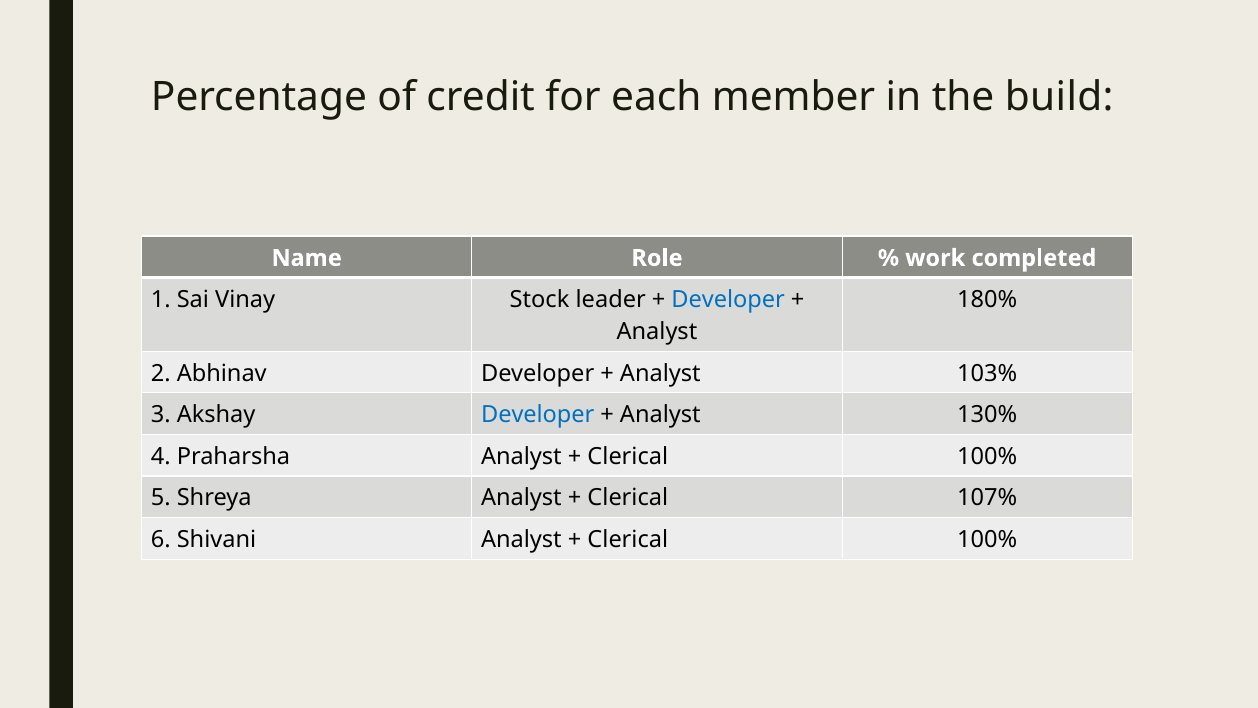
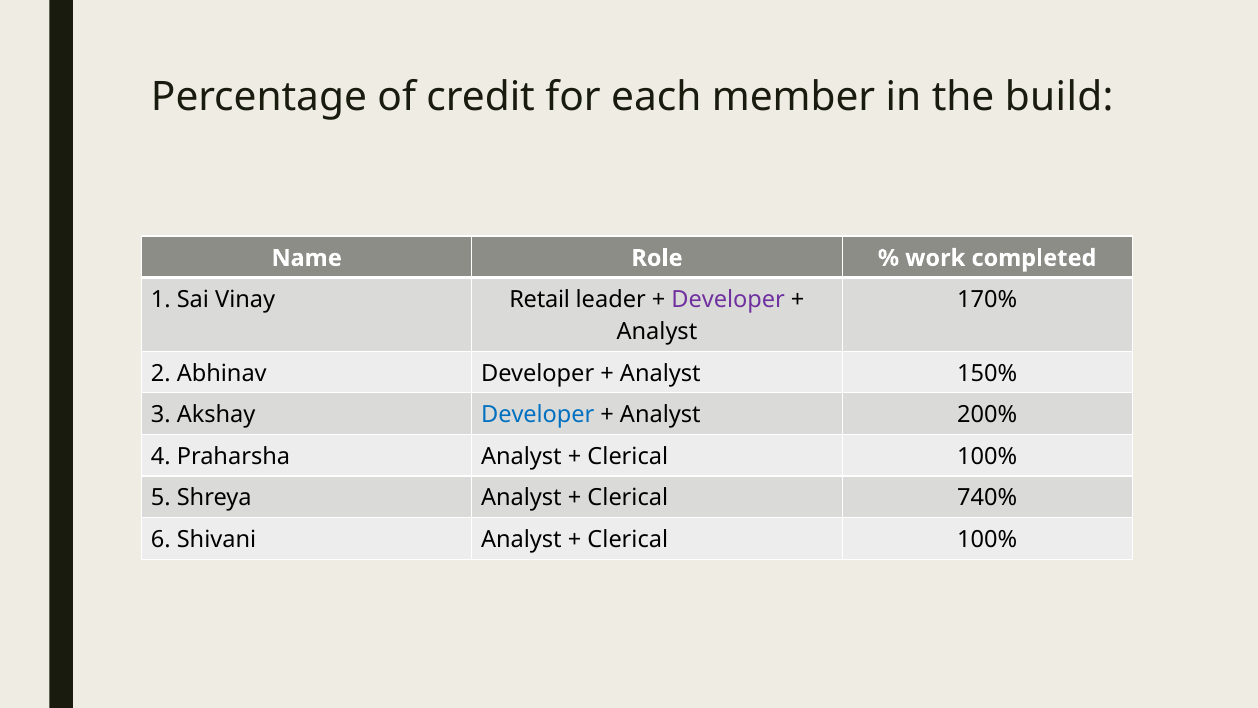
Stock: Stock -> Retail (540, 300)
Developer colour: blue -> purple (728, 300)
180%: 180% -> 170% (987, 300)
103%: 103% -> 150% (987, 373)
130%: 130% -> 200% (987, 415)
107%: 107% -> 740% (987, 498)
